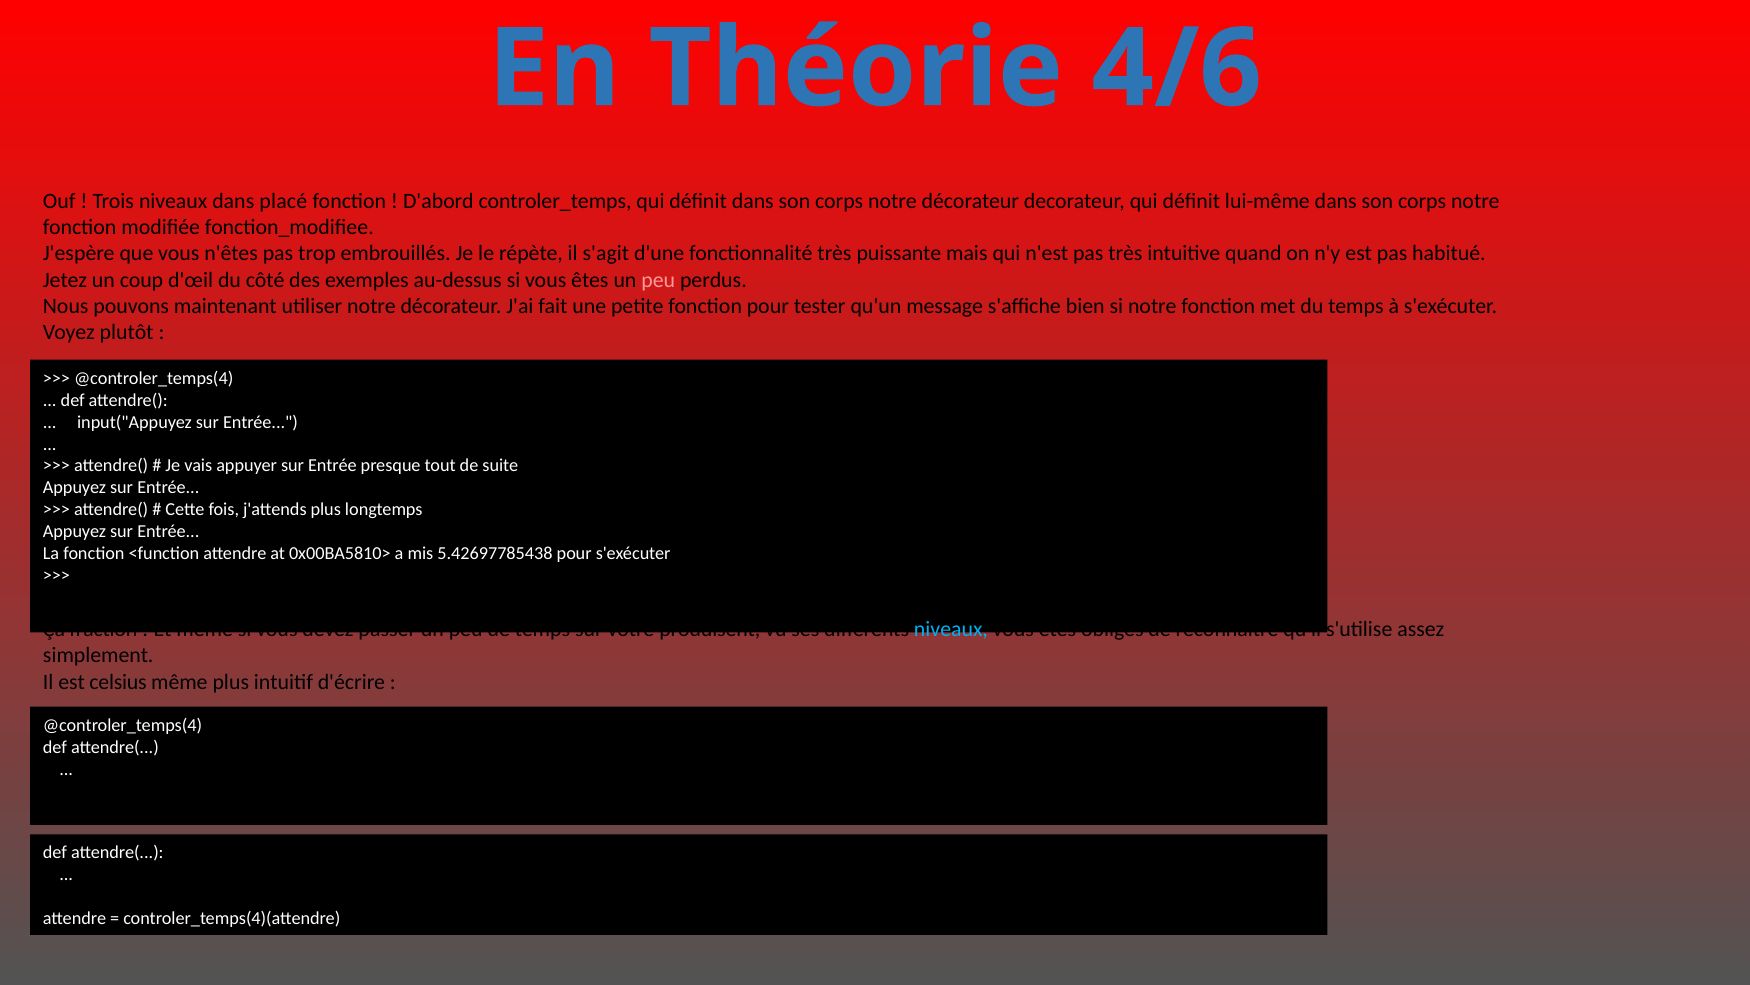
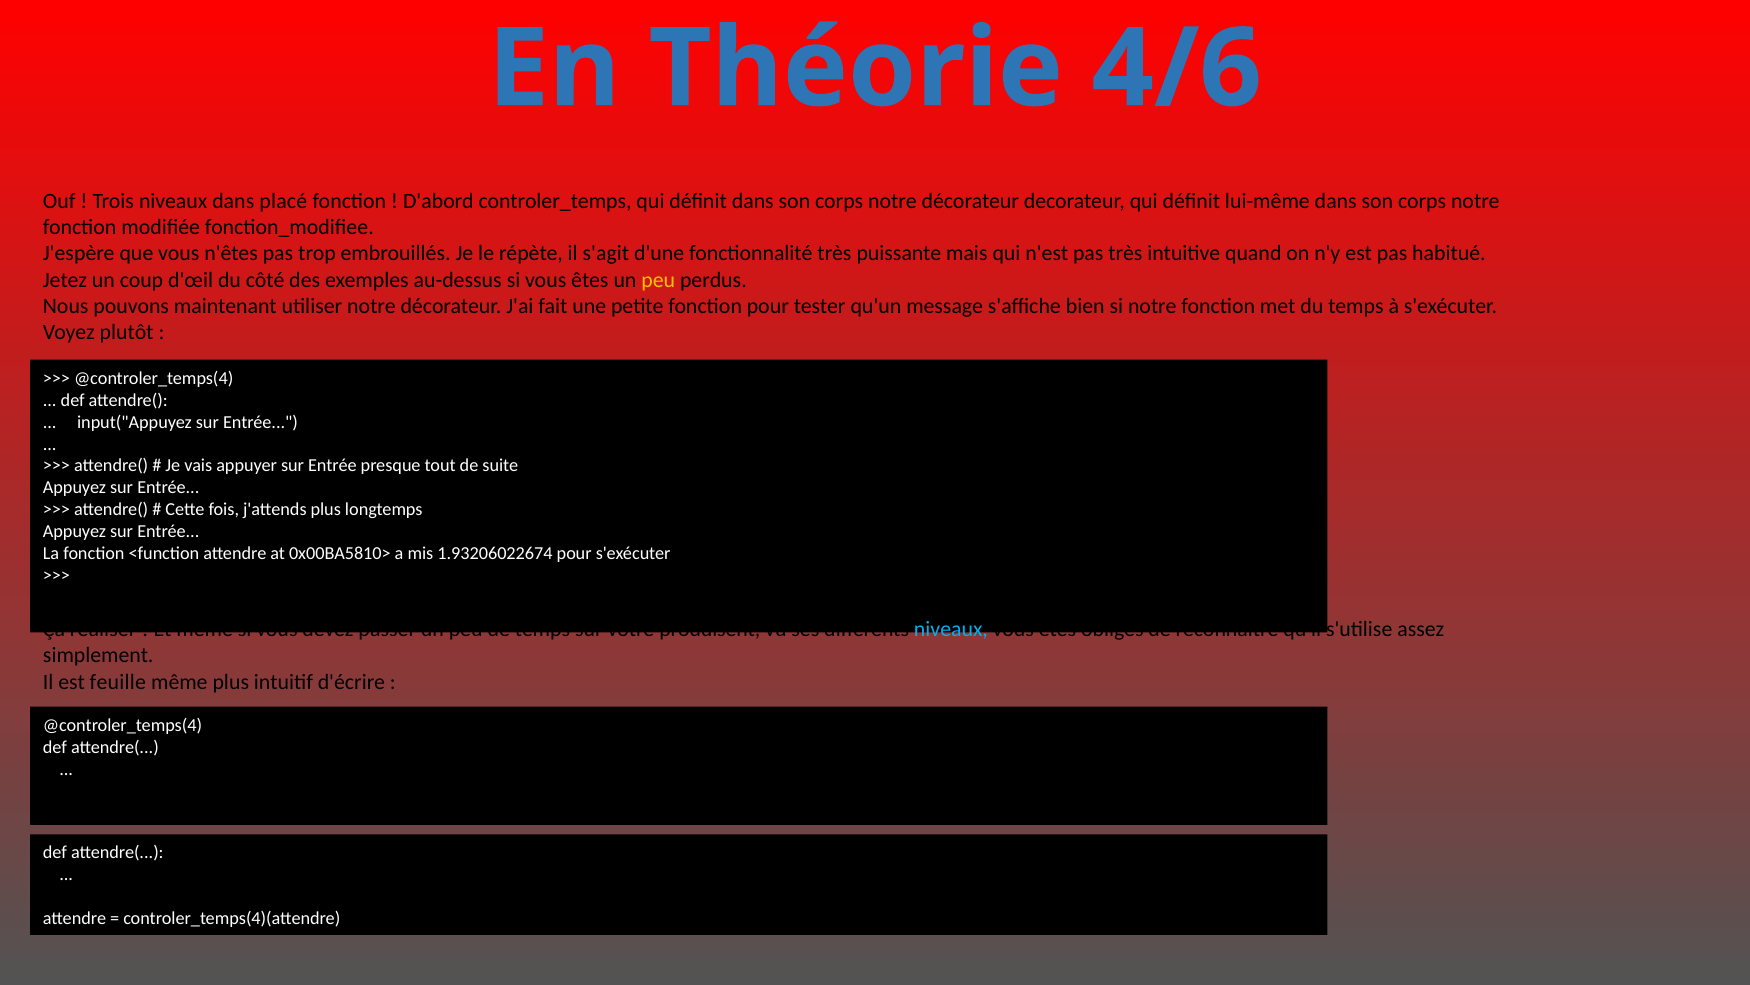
peu colour: pink -> yellow (658, 280)
5.42697785438: 5.42697785438 -> 1.93206022674 (495, 553)
fraction: fraction -> réaliser (103, 629)
celsius: celsius -> feuille (118, 681)
